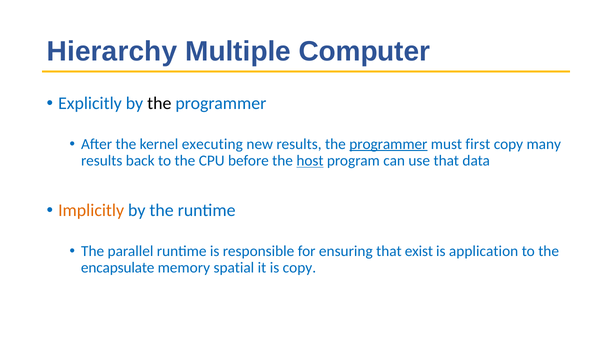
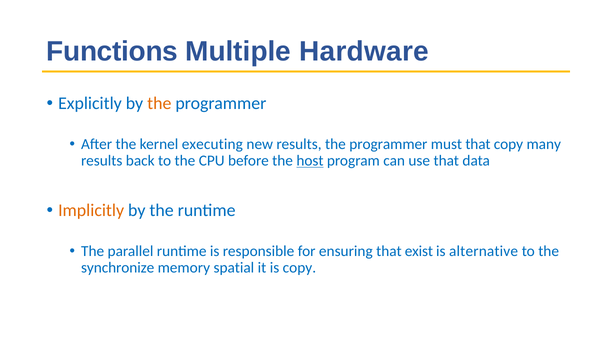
Hierarchy: Hierarchy -> Functions (112, 51)
Computer: Computer -> Hardware (364, 51)
the colour: black -> orange (159, 103)
programmer underline: present -> none (388, 144)
must first: first -> that (478, 144)
application: application -> alternative (484, 251)
encapsulate: encapsulate -> synchronize (118, 268)
